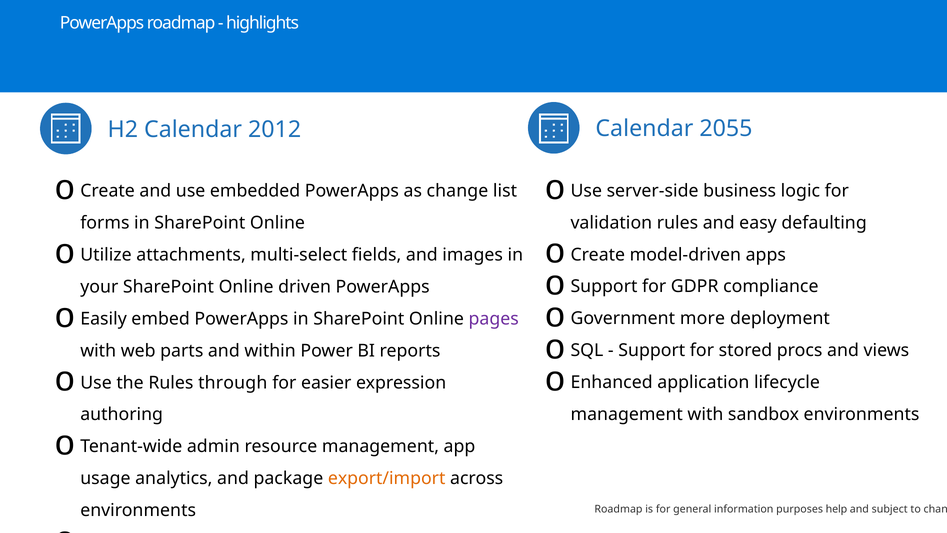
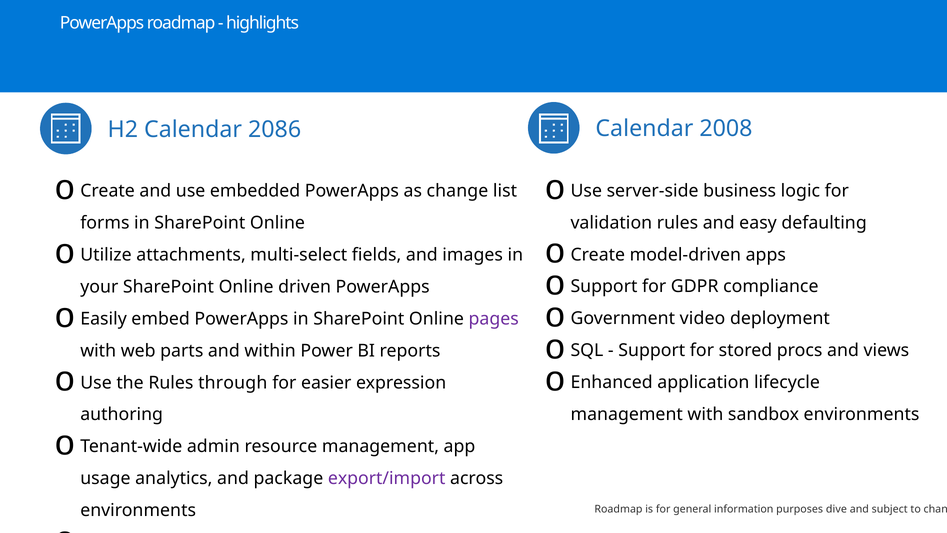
2012: 2012 -> 2086 (275, 129)
2055: 2055 -> 2008 (726, 129)
more: more -> video (703, 318)
export/import colour: orange -> purple (387, 478)
help: help -> dive (836, 509)
